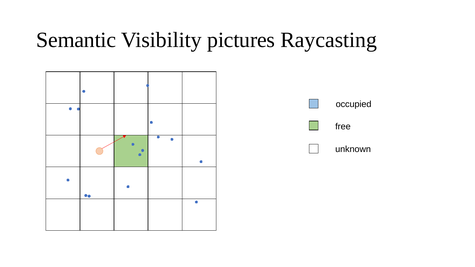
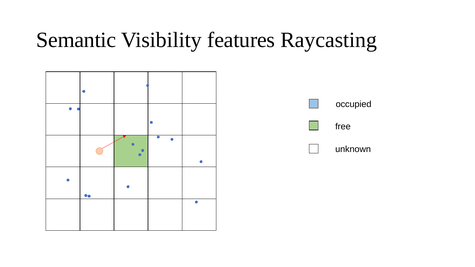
pictures: pictures -> features (241, 40)
